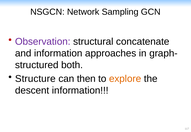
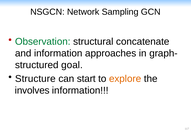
Observation colour: purple -> green (43, 42)
both: both -> goal (72, 65)
then: then -> start (86, 79)
descent: descent -> involves (32, 91)
